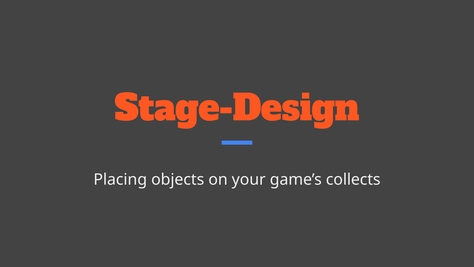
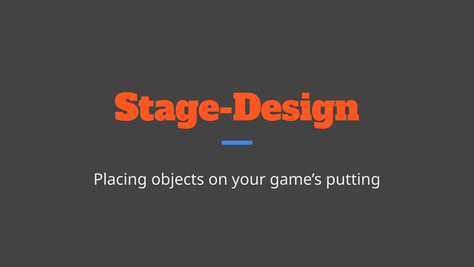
collects: collects -> putting (353, 179)
